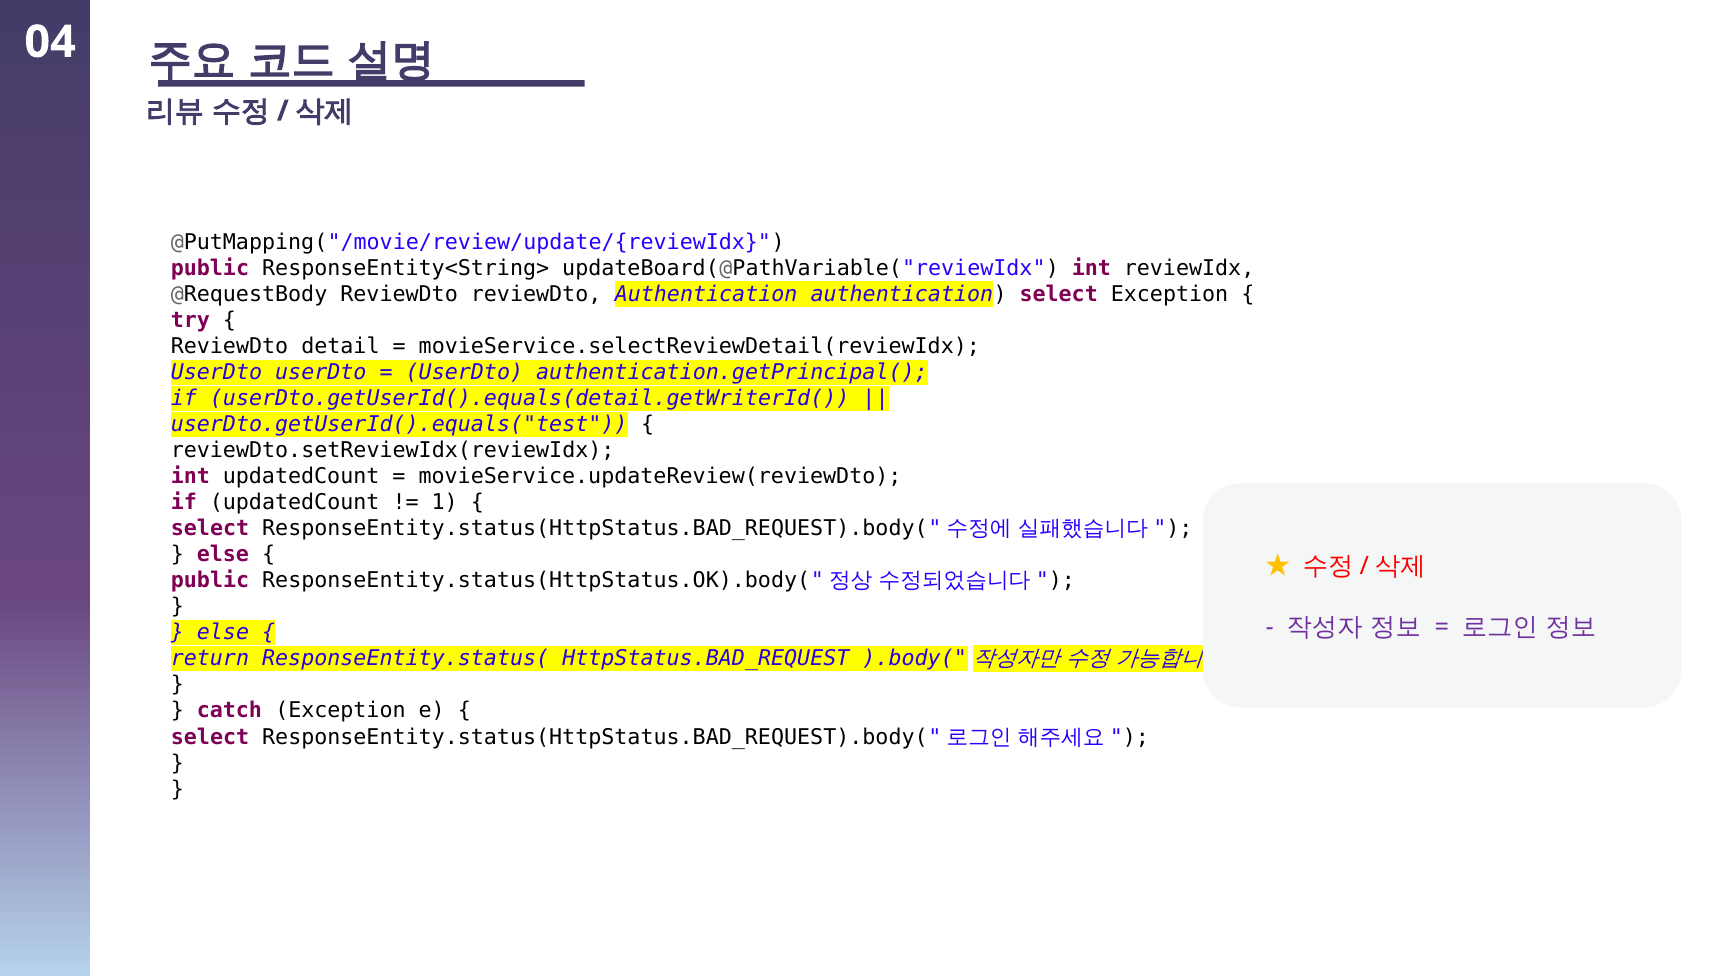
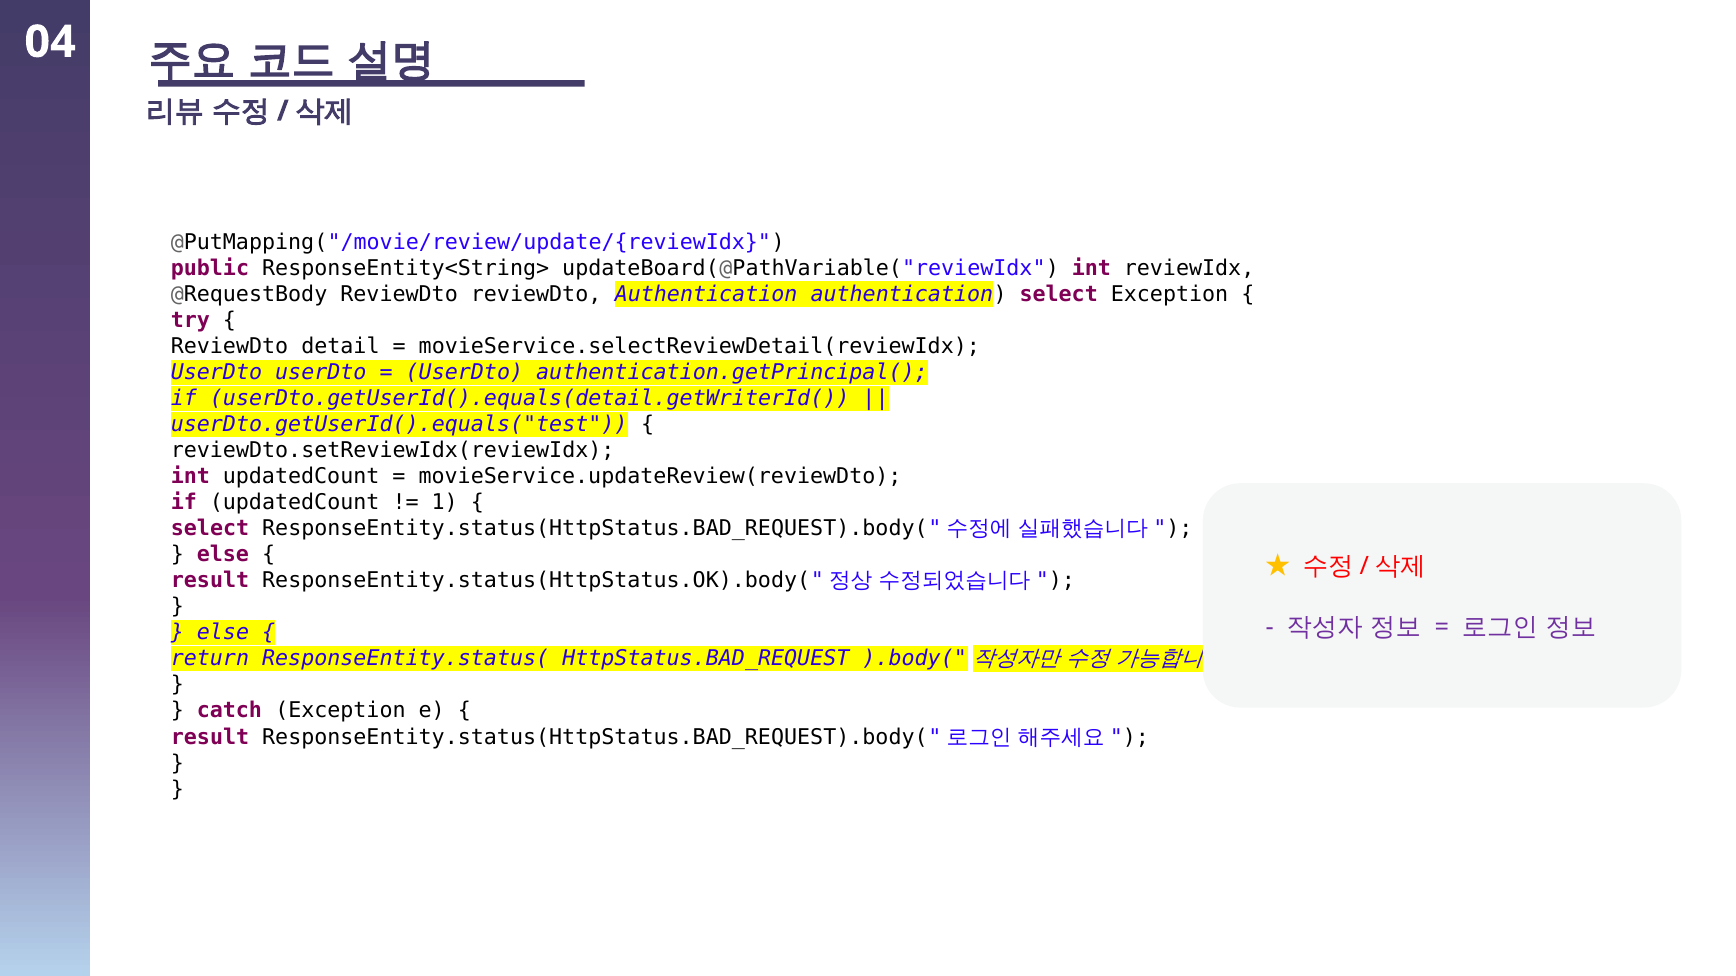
public: public -> result (210, 581)
select: select -> result (210, 737)
